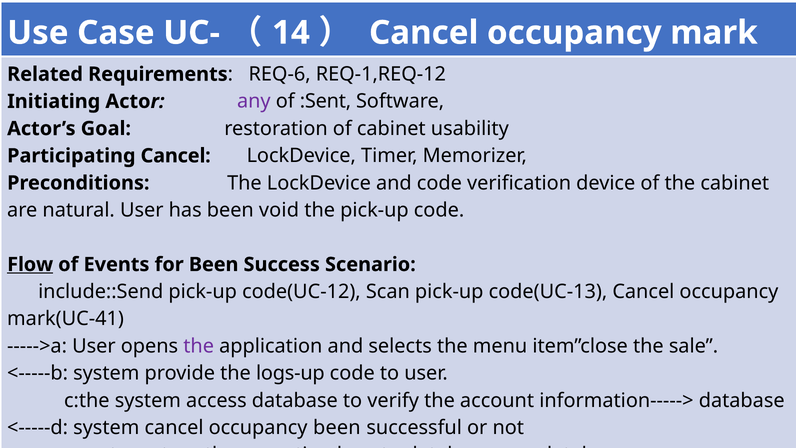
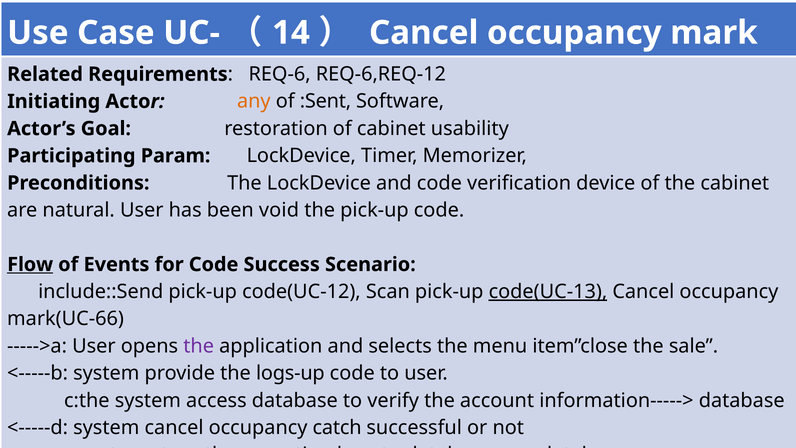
REQ-1,REQ-12: REQ-1,REQ-12 -> REQ-6,REQ-12 (381, 74)
any colour: purple -> orange (254, 101)
Participating Cancel: Cancel -> Param (176, 156)
for Been: Been -> Code (214, 264)
code(UC-13 underline: none -> present (548, 292)
mark(UC-41: mark(UC-41 -> mark(UC-66 (66, 319)
occupancy been: been -> catch (337, 427)
